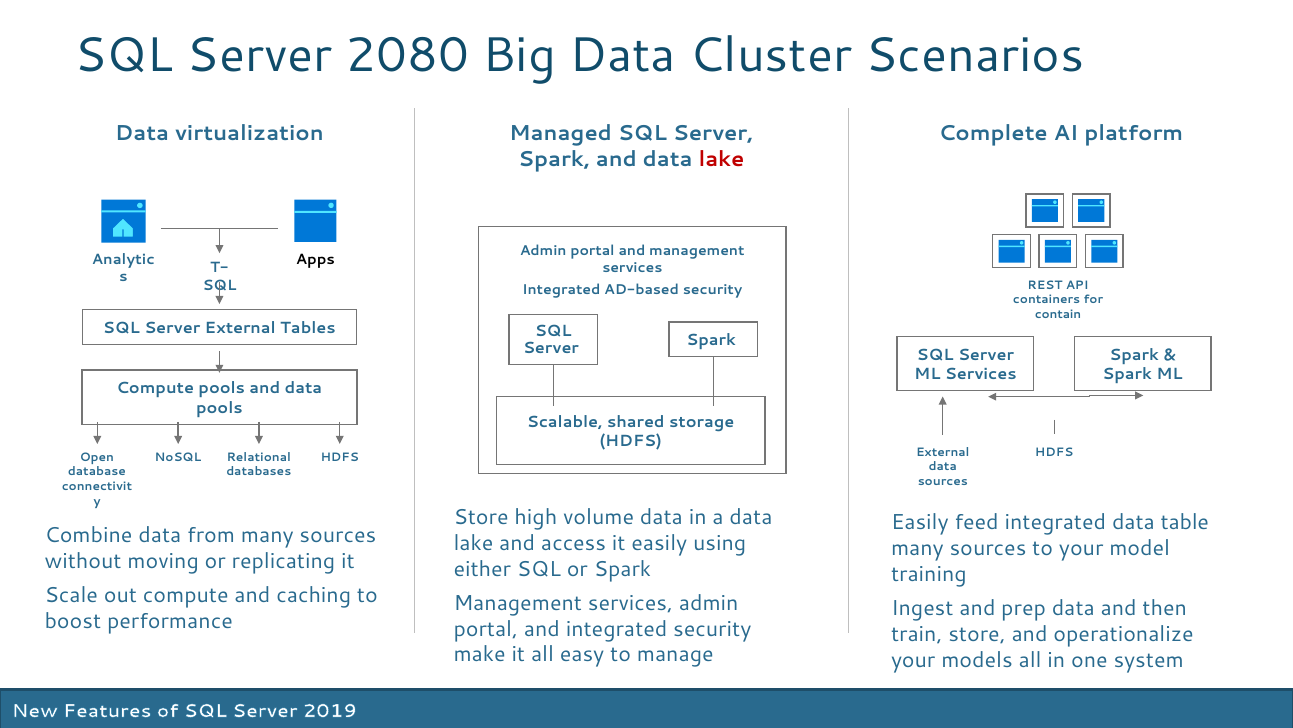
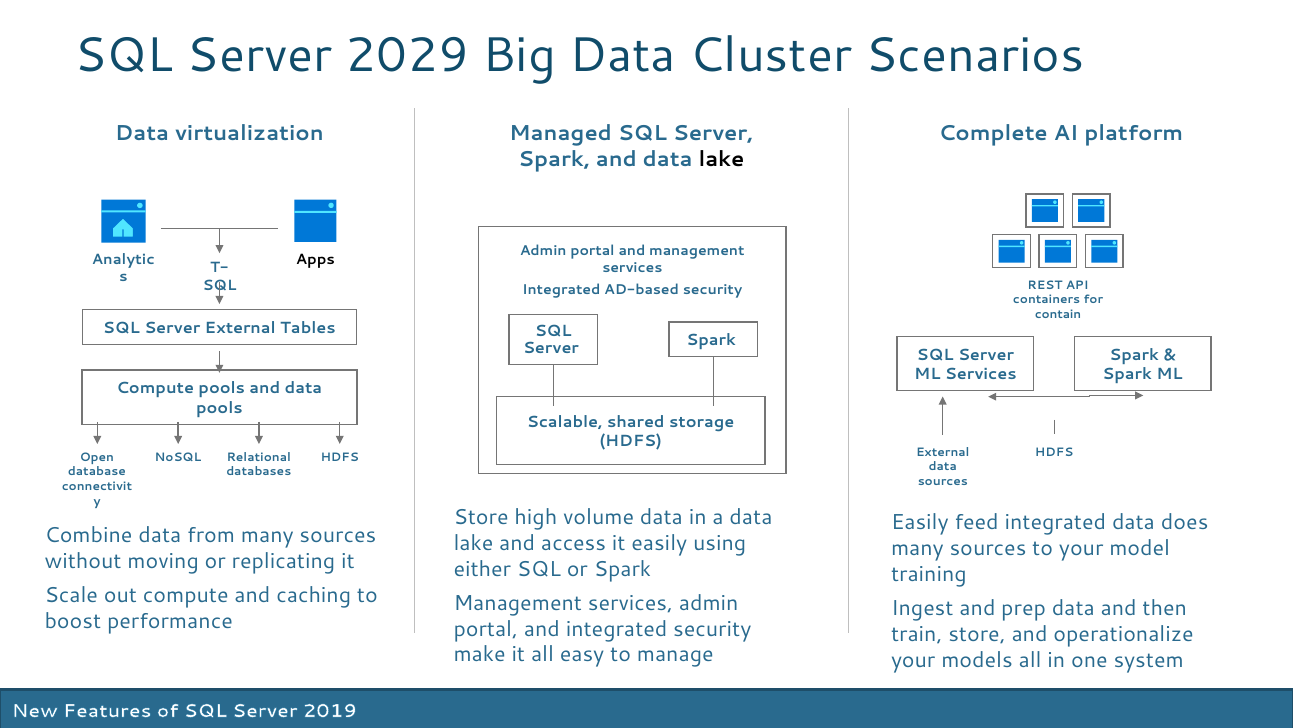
2080: 2080 -> 2029 (407, 55)
lake colour: red -> black (722, 159)
table: table -> does (1185, 522)
